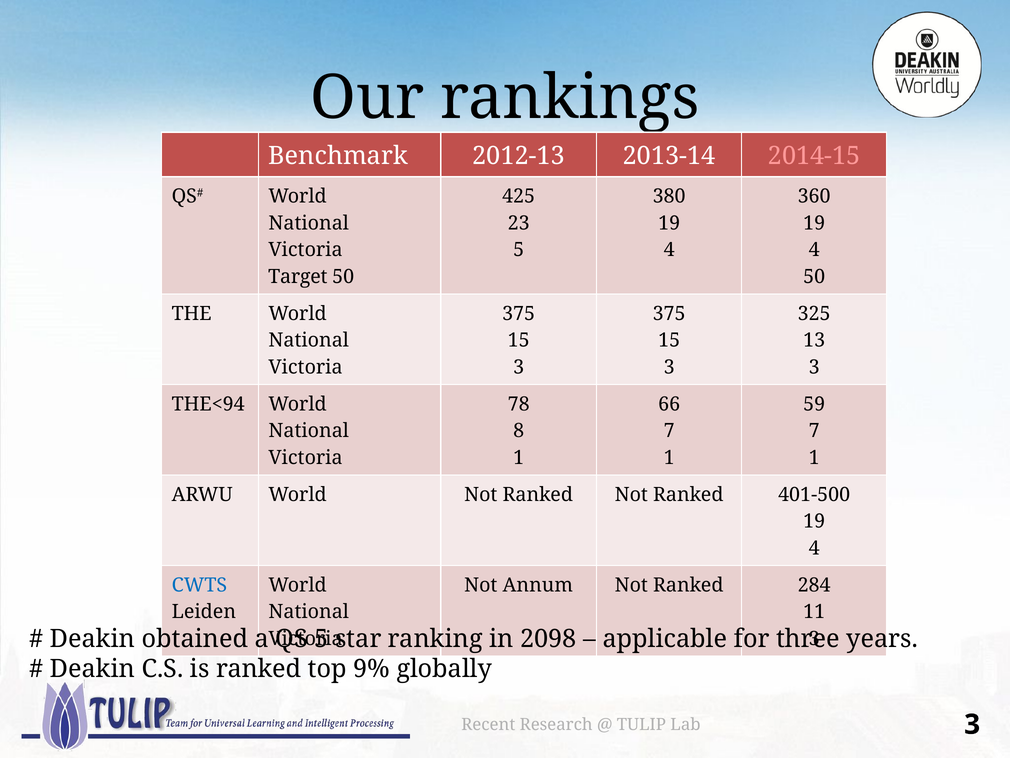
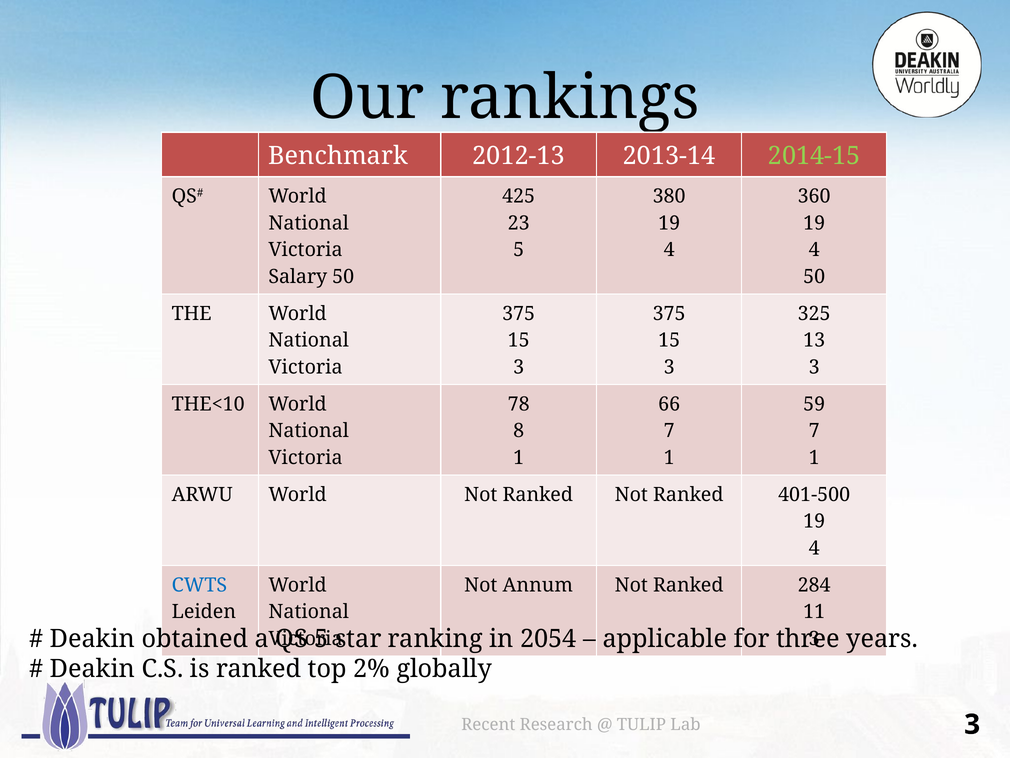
2014-15 colour: pink -> light green (814, 156)
Target: Target -> Salary (298, 277)
THE<94: THE<94 -> THE<10 (208, 404)
2098: 2098 -> 2054 (548, 638)
9%: 9% -> 2% (372, 669)
